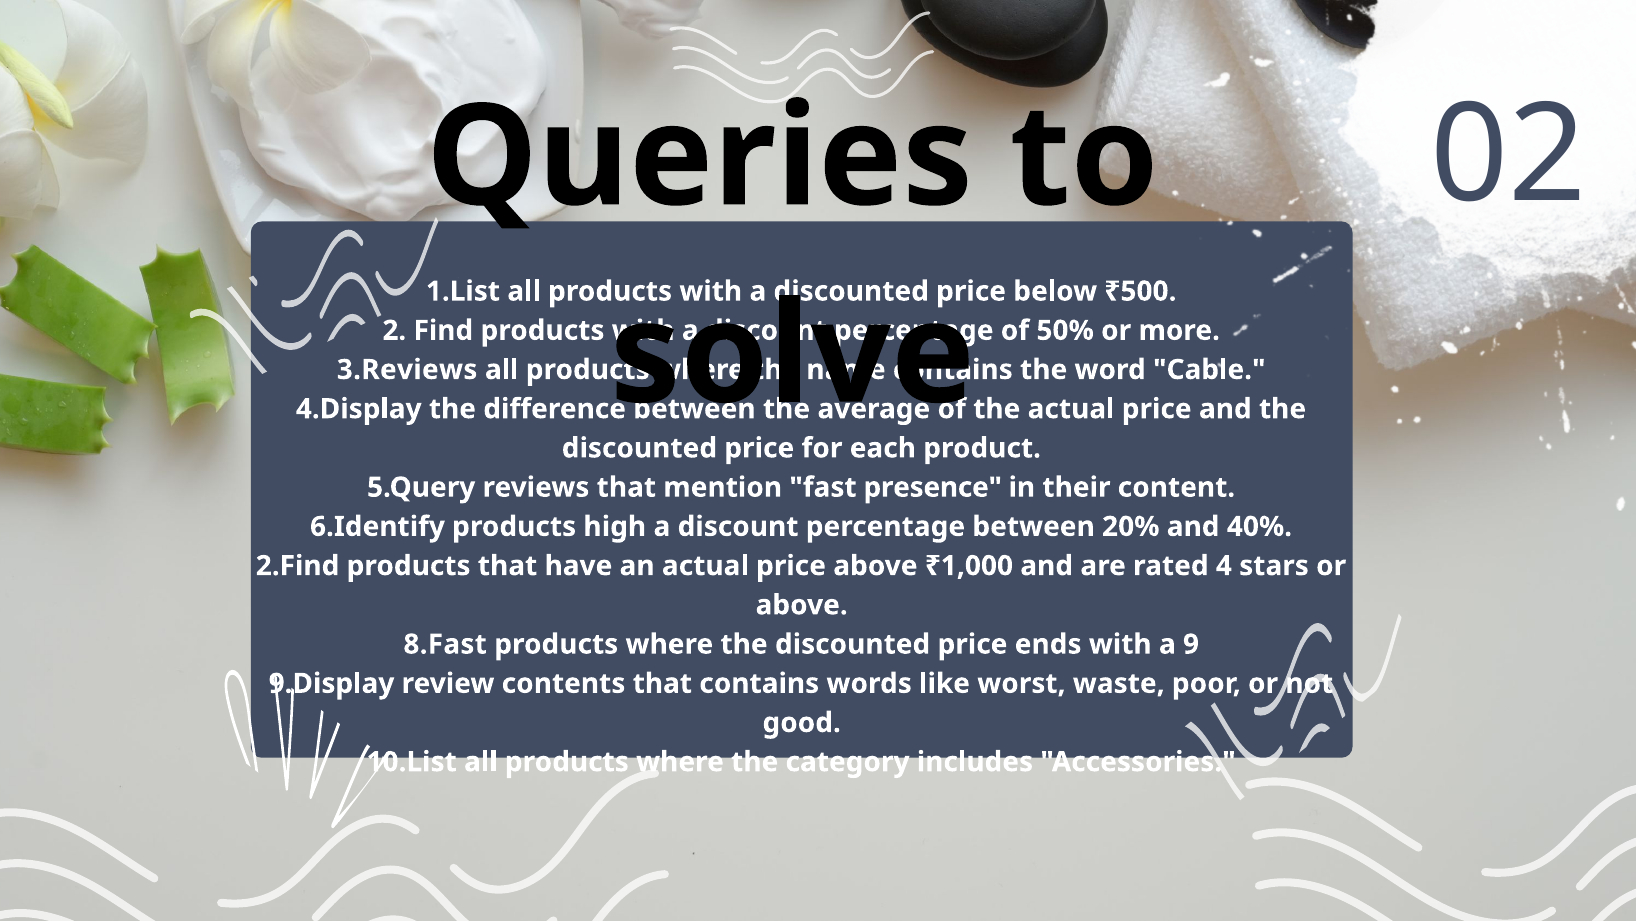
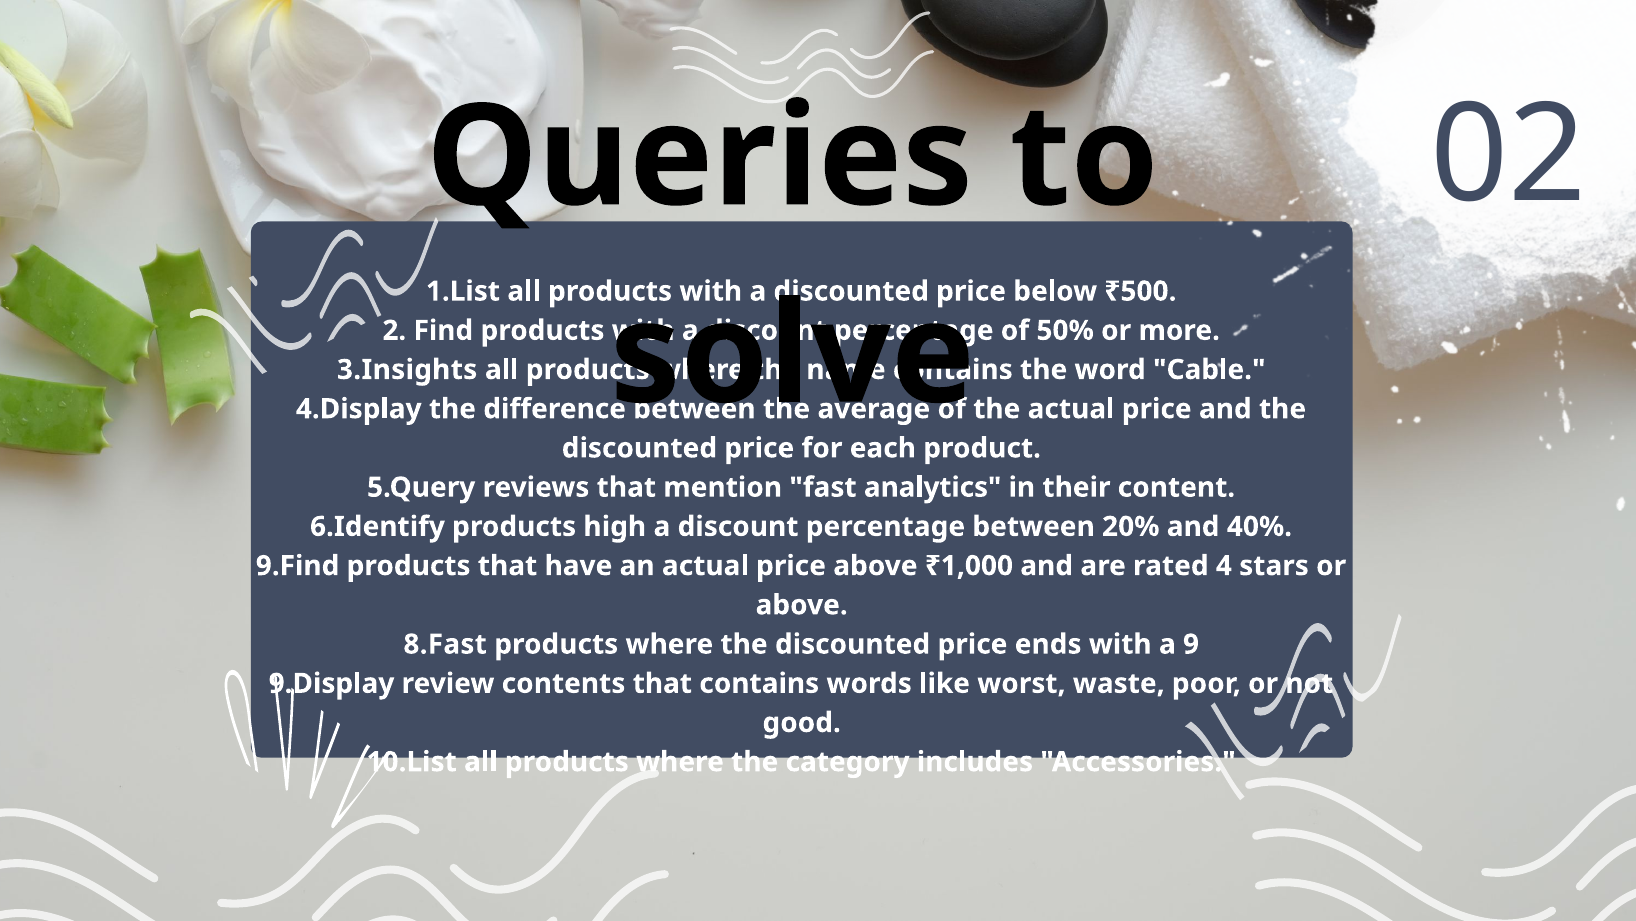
3.Reviews: 3.Reviews -> 3.Insights (407, 369)
presence: presence -> analytics (933, 487)
2.Find: 2.Find -> 9.Find (298, 565)
